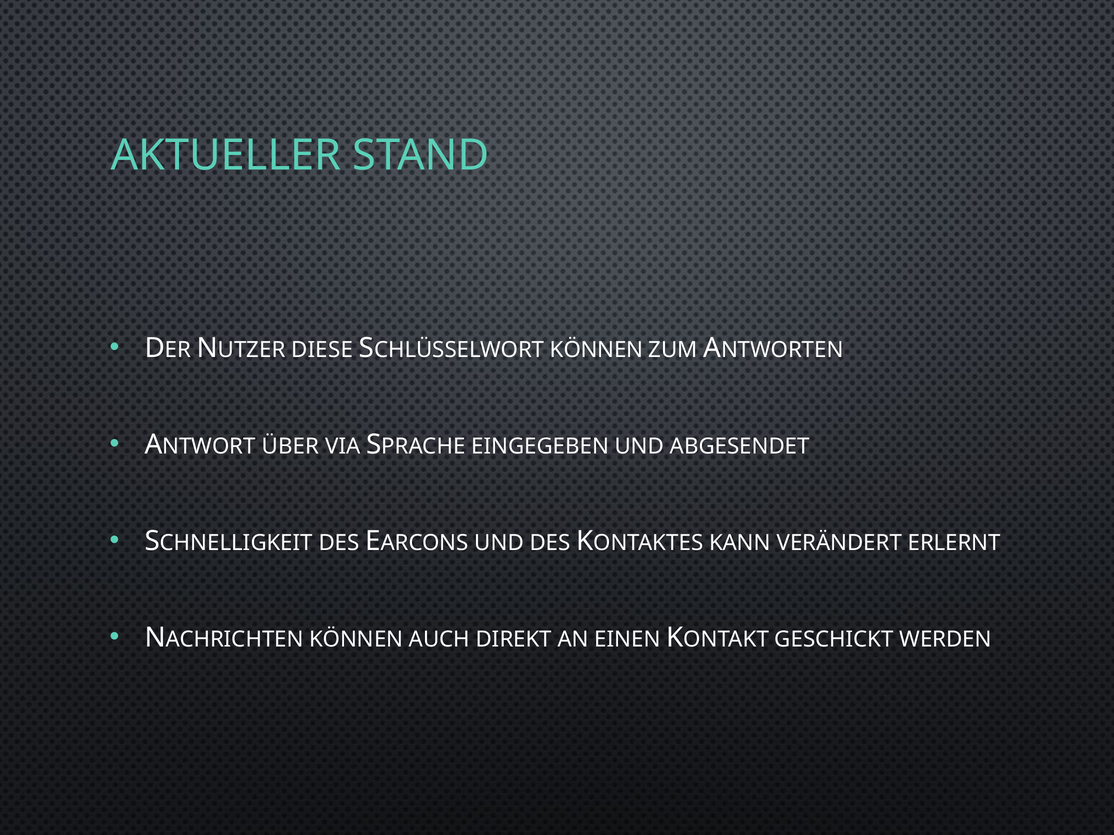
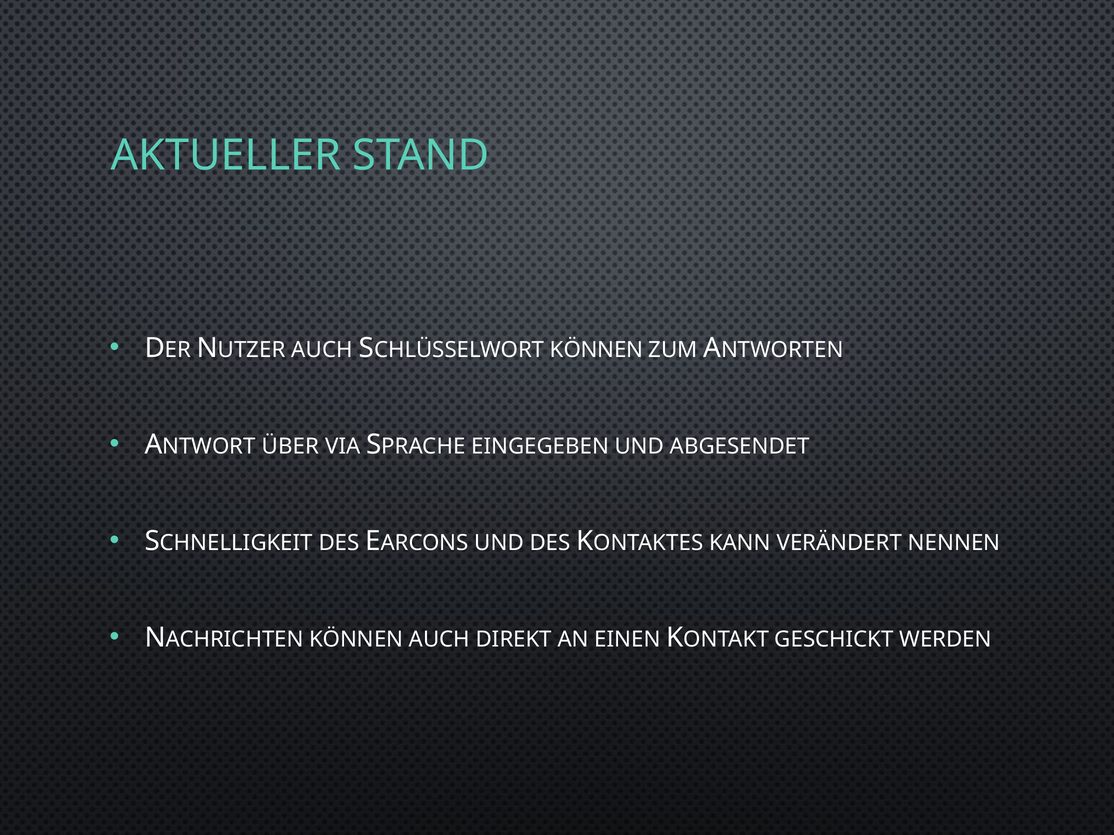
DIESE: DIESE -> AUCH (322, 350)
ERLERNT: ERLERNT -> NENNEN (954, 543)
